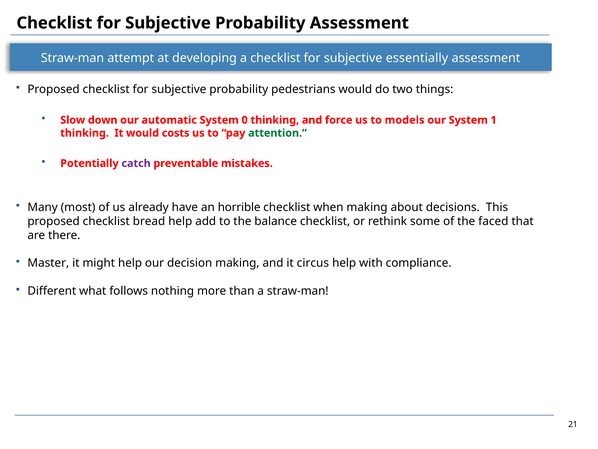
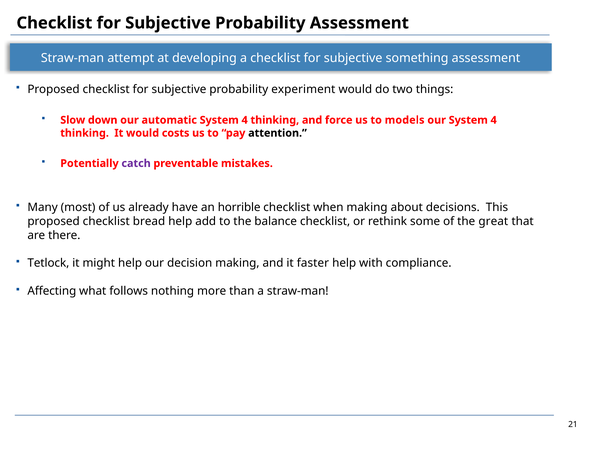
essentially: essentially -> something (417, 58)
pedestrians: pedestrians -> experiment (303, 89)
automatic System 0: 0 -> 4 (245, 120)
our System 1: 1 -> 4 (494, 120)
attention colour: green -> black (277, 133)
faced: faced -> great (493, 221)
Master: Master -> Tetlock (48, 263)
circus: circus -> faster (313, 263)
Different: Different -> Affecting (52, 291)
